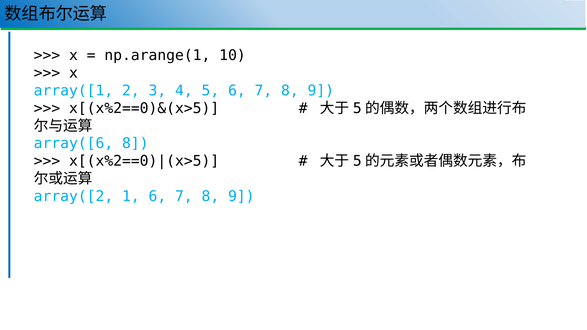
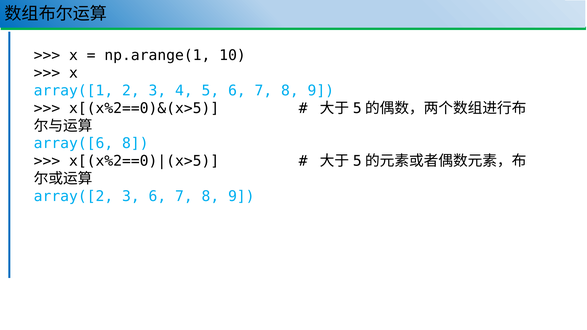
array([2 1: 1 -> 3 (131, 196)
